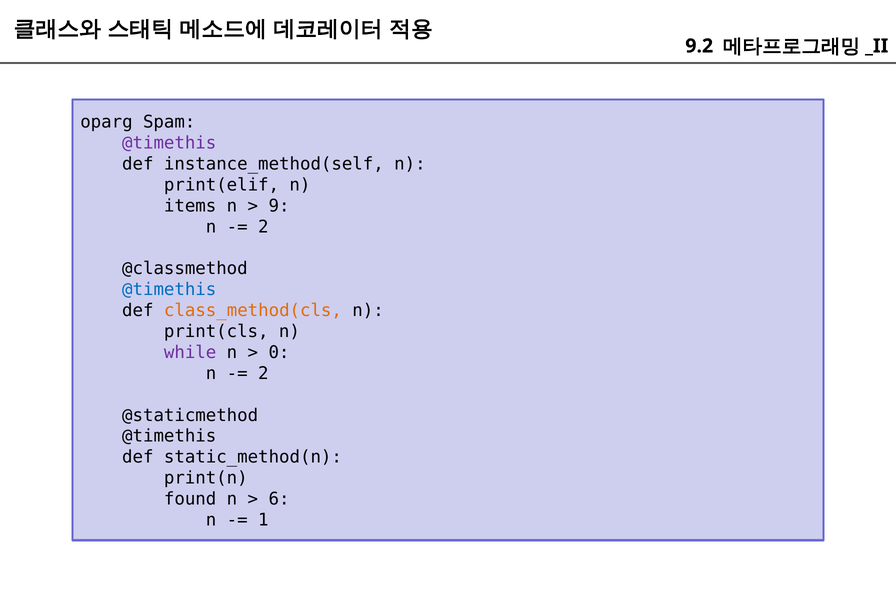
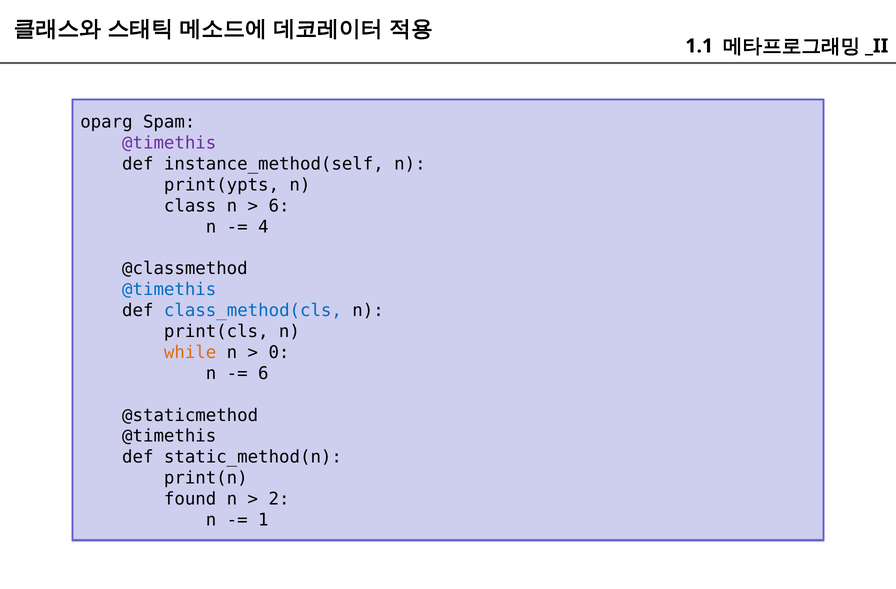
9.2: 9.2 -> 1.1 (699, 46)
print(elif: print(elif -> print(ypts (222, 185)
items: items -> class (190, 206)
9: 9 -> 6 (279, 206)
2: 2 -> 4 (263, 227)
class_method(cls colour: orange -> blue (253, 310)
while colour: purple -> orange (190, 352)
2: 2 -> 6 (263, 373)
6: 6 -> 2 (279, 499)
